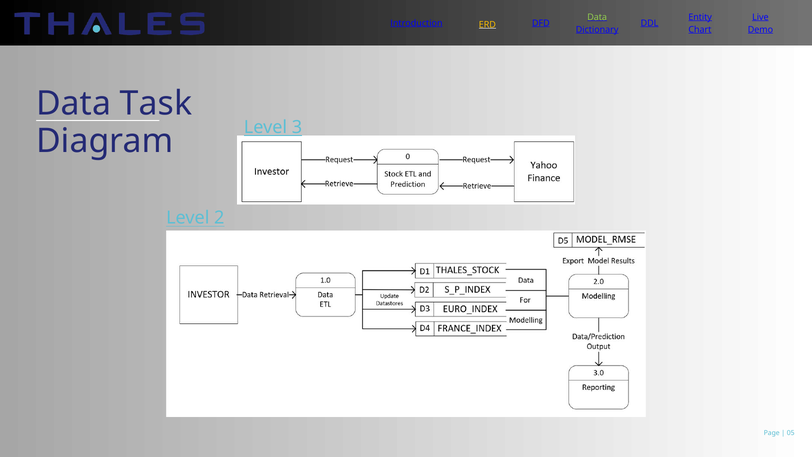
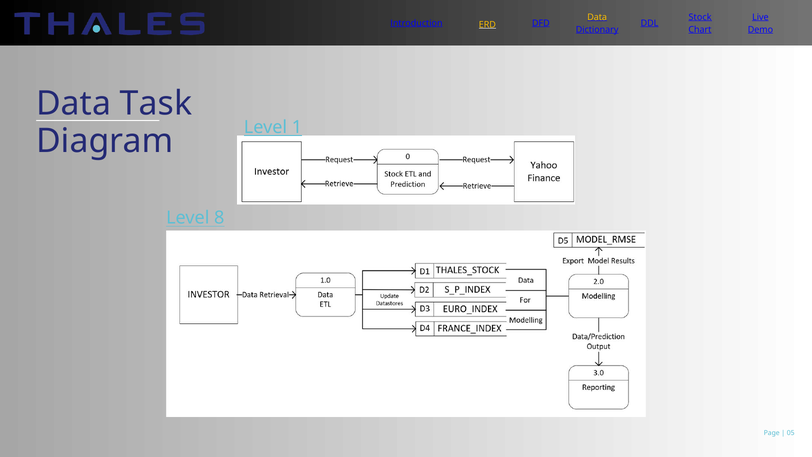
Data colour: light green -> yellow (597, 17)
Entity: Entity -> Stock (700, 17)
3: 3 -> 1 (297, 127)
2: 2 -> 8 (219, 218)
